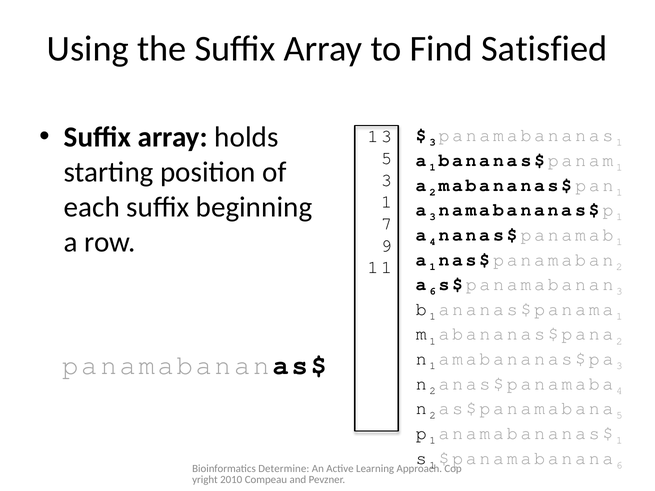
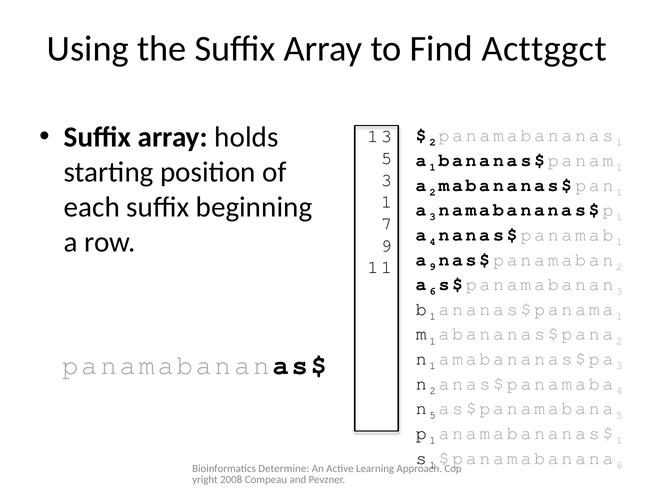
Satisfied: Satisfied -> Acttggct (544, 49)
3: 3 -> 2 (433, 143)
1: 1 -> 9 (433, 267)
2: 2 -> 5 (433, 416)
2010: 2010 -> 2008 (231, 480)
